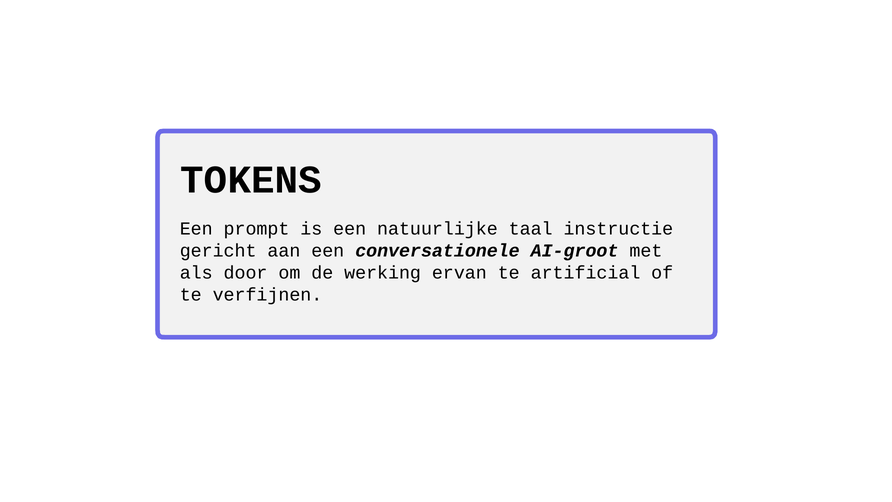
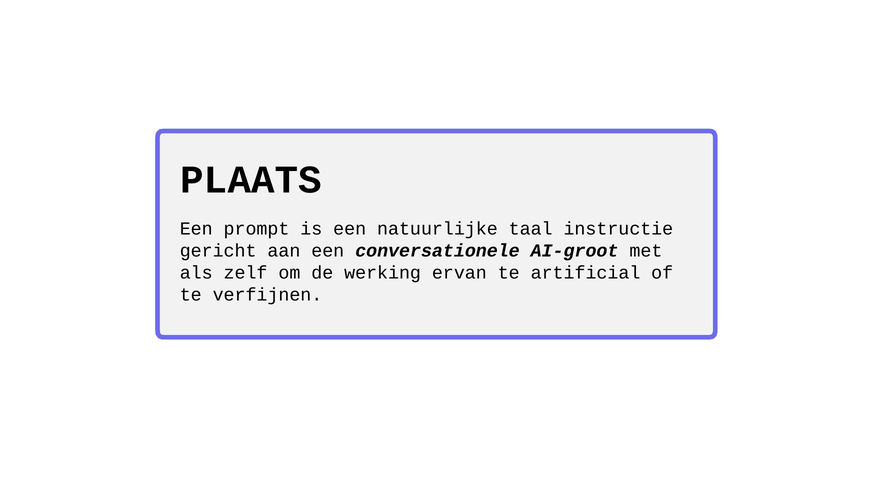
TOKENS: TOKENS -> PLAATS (251, 180)
door: door -> zelf (246, 273)
